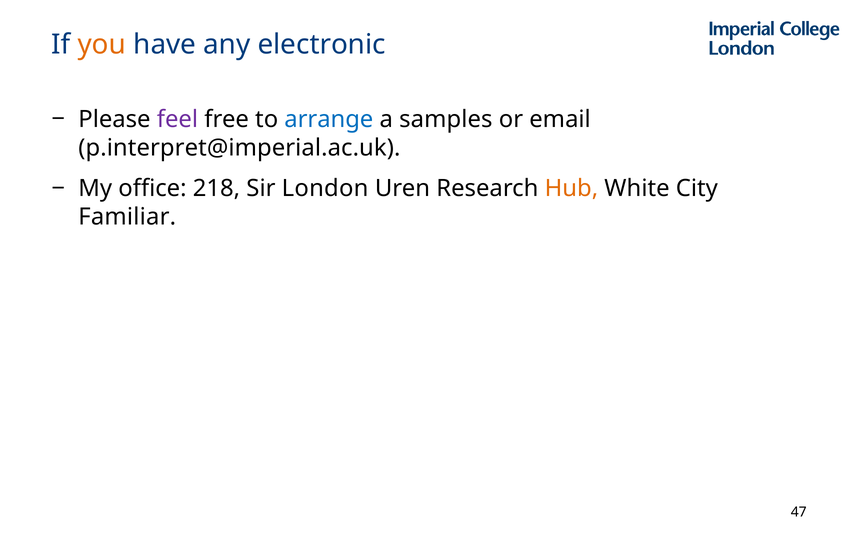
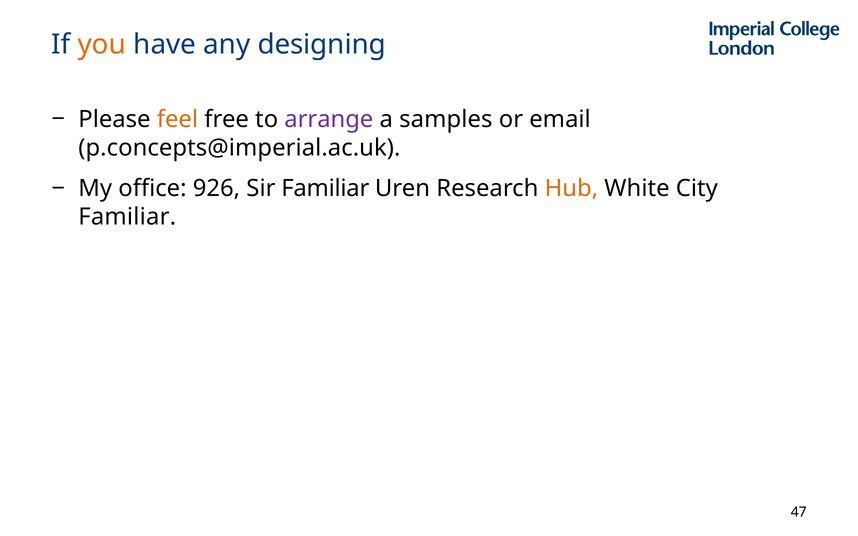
electronic: electronic -> designing (322, 45)
feel colour: purple -> orange (177, 119)
arrange colour: blue -> purple (329, 119)
p.interpret@imperial.ac.uk: p.interpret@imperial.ac.uk -> p.concepts@imperial.ac.uk (239, 148)
218: 218 -> 926 (216, 189)
Sir London: London -> Familiar (325, 189)
